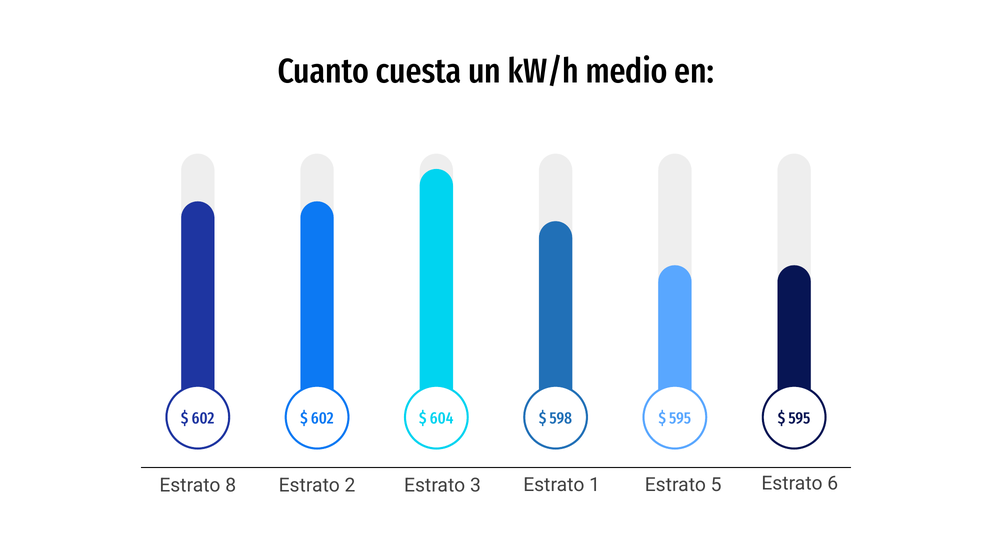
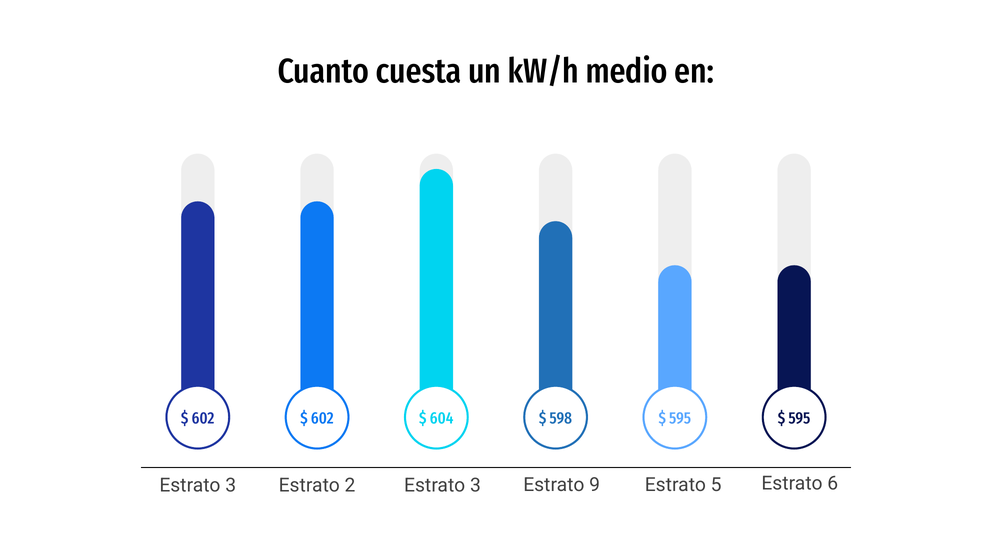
1: 1 -> 9 (595, 485)
8: 8 -> 3 (231, 485)
